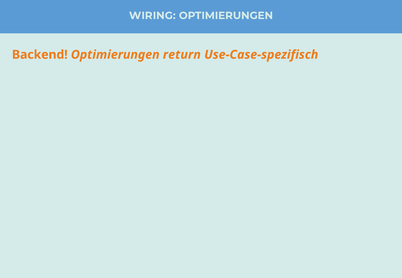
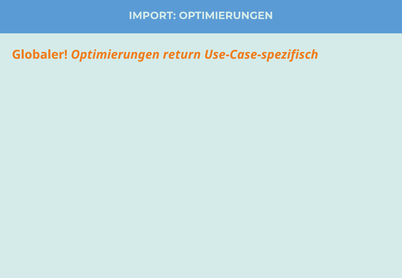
WIRING: WIRING -> IMPORT (152, 16)
Backend: Backend -> Globaler (40, 55)
